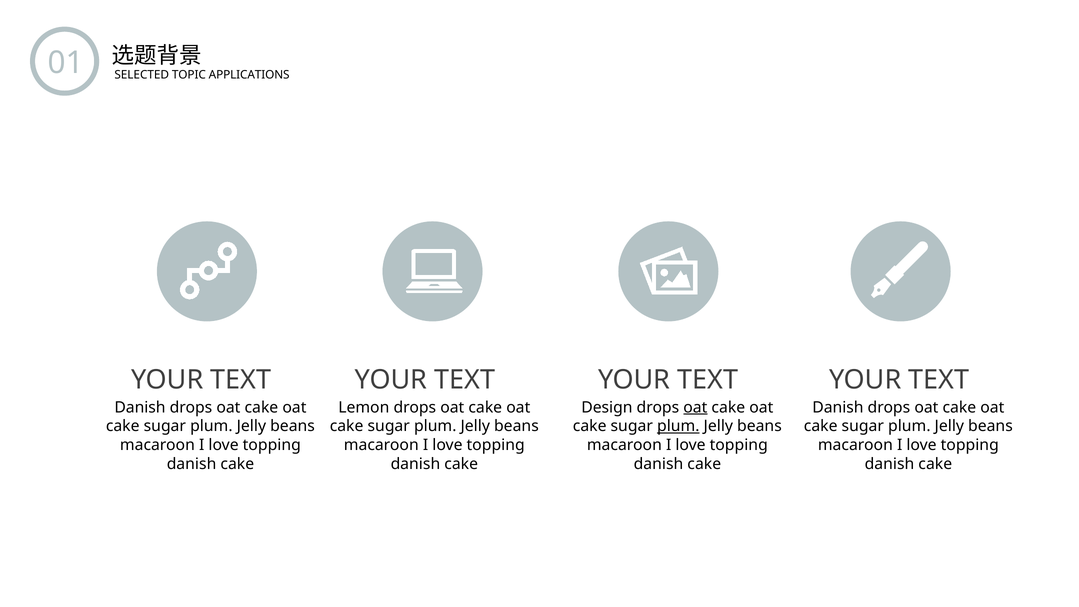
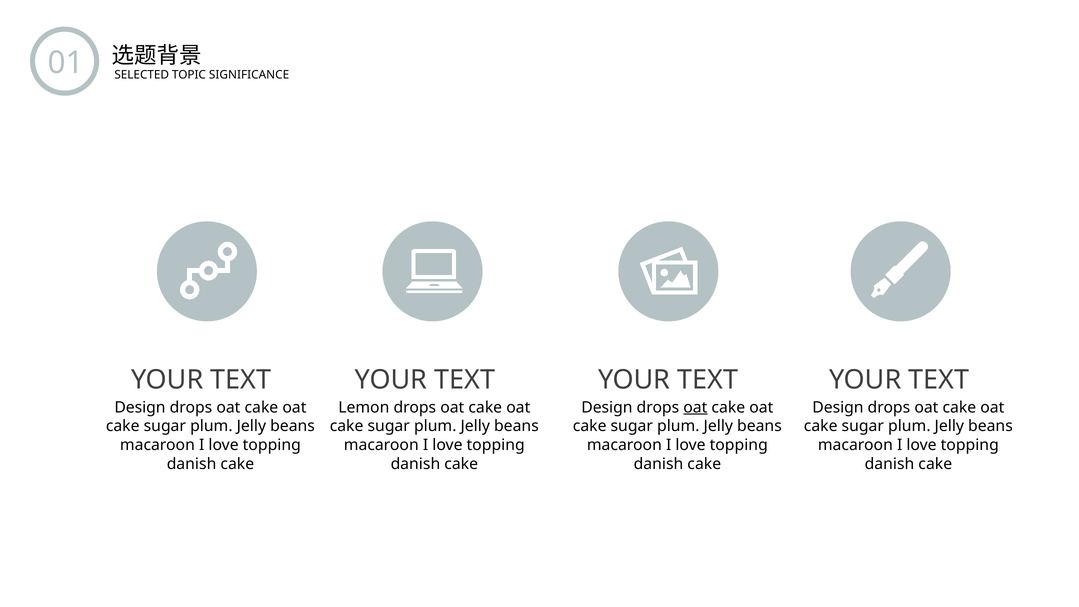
APPLICATIONS: APPLICATIONS -> SIGNIFICANCE (249, 75)
Danish: Danish -> Design (140, 407)
Danish: Danish -> Design (838, 407)
plum underline: present -> none (678, 426)
